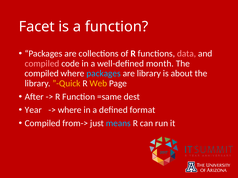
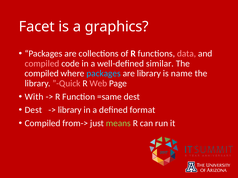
a function: function -> graphics (117, 27)
month: month -> similar (160, 64)
about: about -> name (182, 74)
”-Quick colour: yellow -> pink (66, 84)
Web colour: yellow -> pink (98, 84)
After: After -> With (34, 97)
Year: Year -> Dest (33, 110)
where: where -> library (70, 110)
means colour: light blue -> light green (118, 124)
